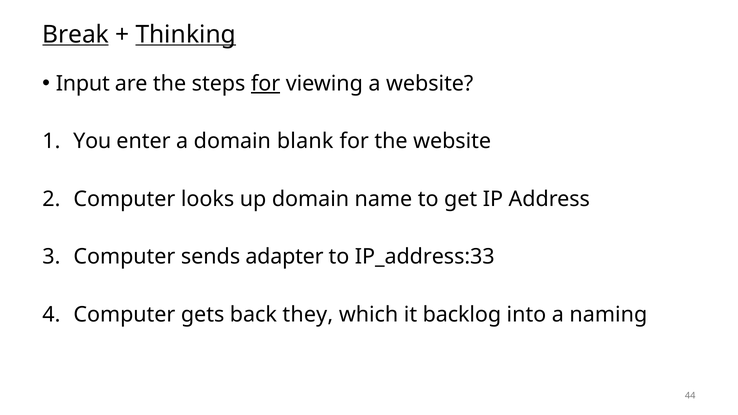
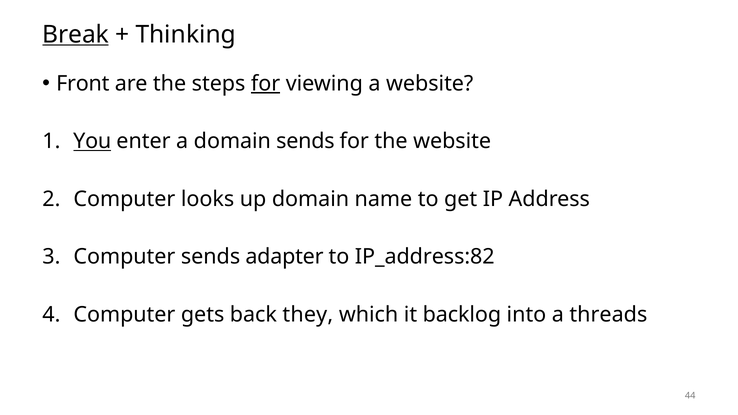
Thinking underline: present -> none (186, 34)
Input: Input -> Front (83, 83)
You underline: none -> present (92, 141)
domain blank: blank -> sends (305, 141)
IP_address:33: IP_address:33 -> IP_address:82 (425, 257)
naming: naming -> threads (608, 315)
